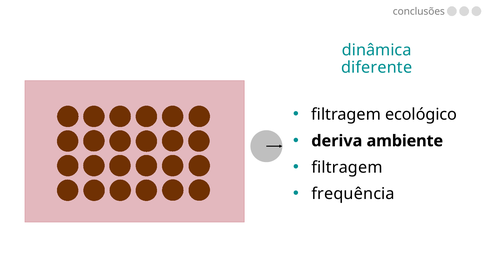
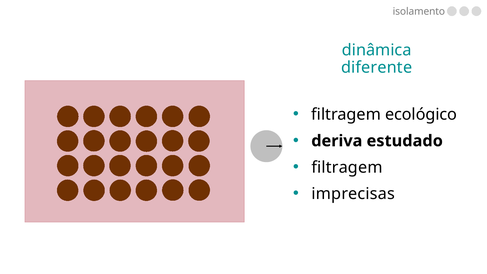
conclusões: conclusões -> isolamento (419, 11)
ambiente: ambiente -> estudado (405, 141)
frequência: frequência -> imprecisas (353, 194)
